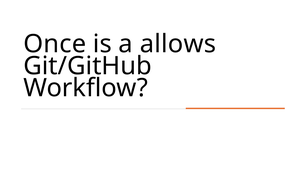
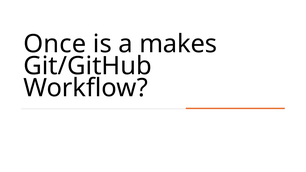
allows: allows -> makes (178, 44)
